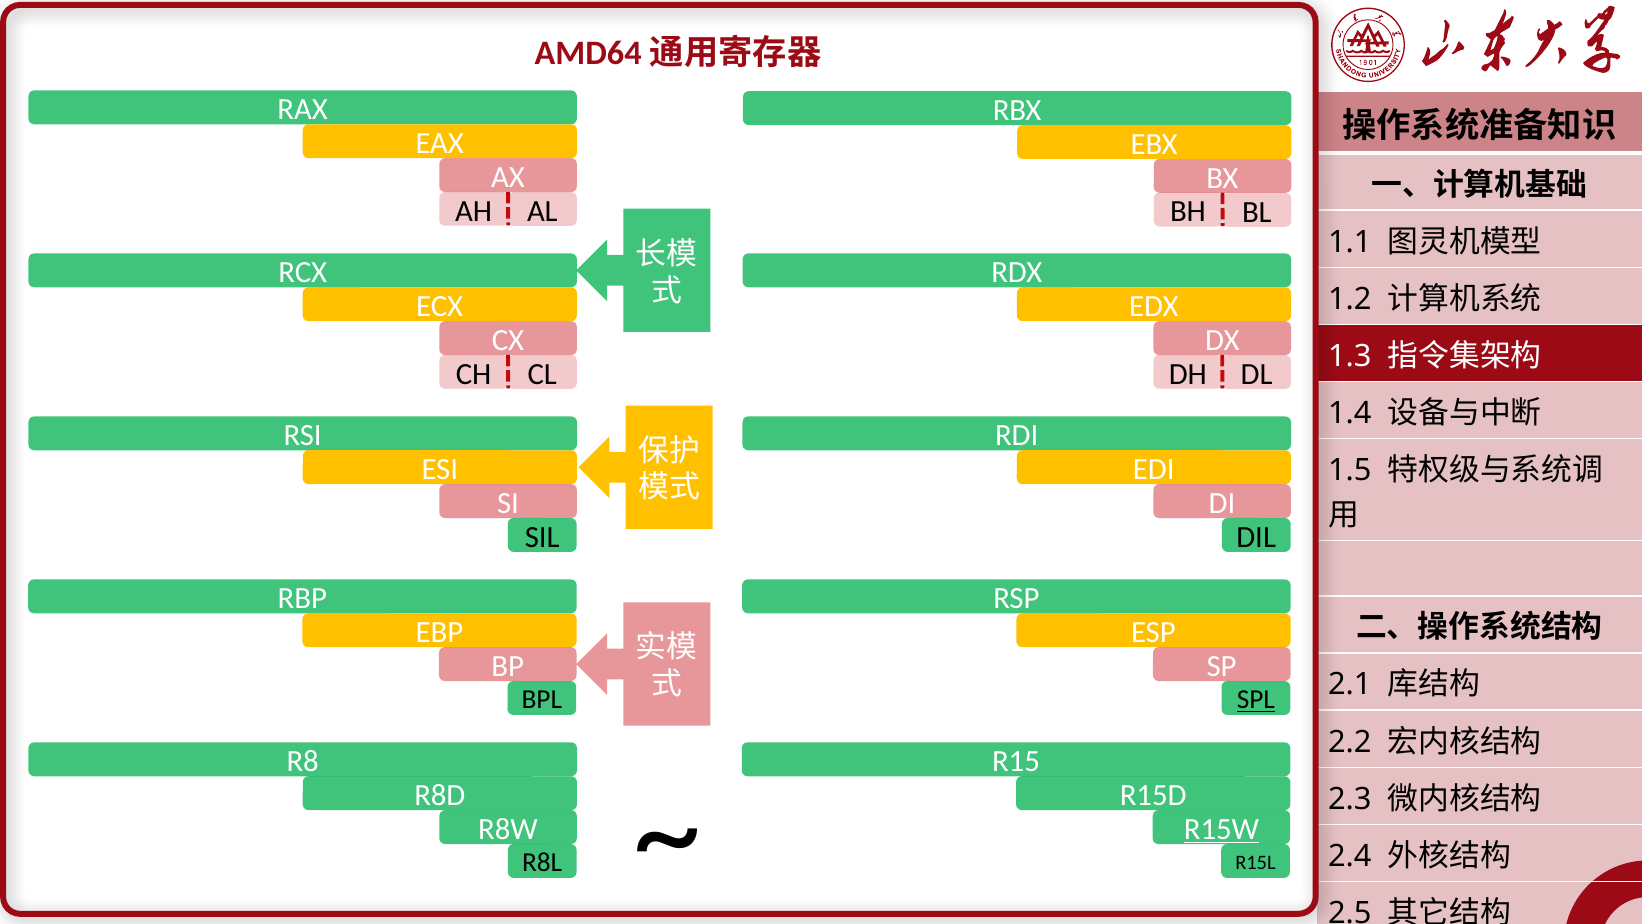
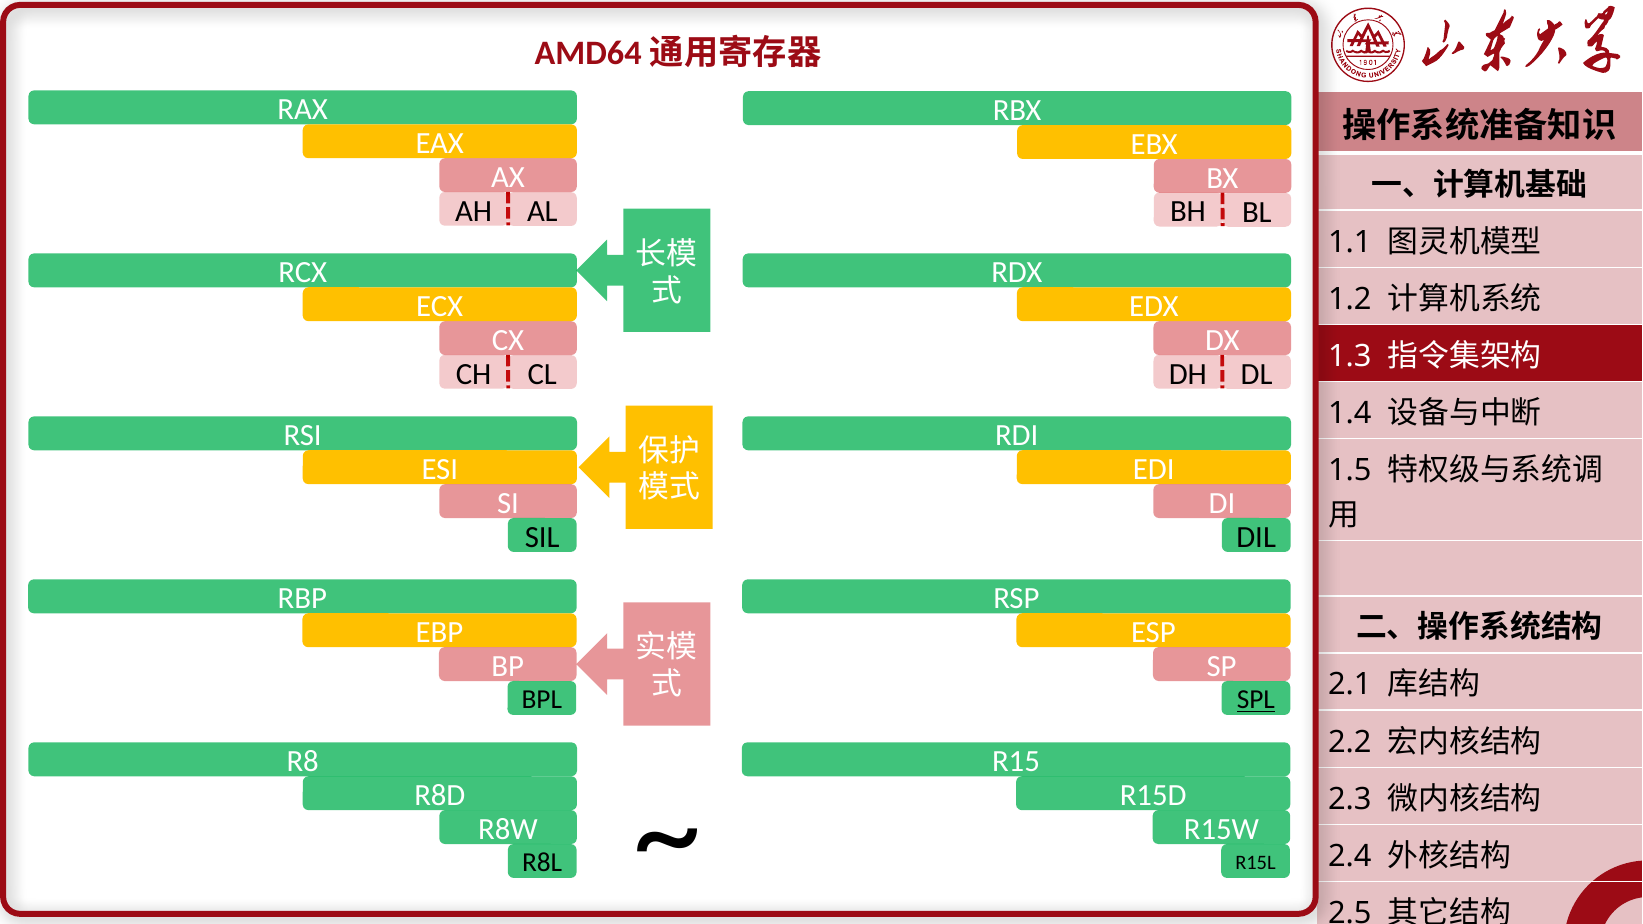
R15W underline: present -> none (1221, 829)
